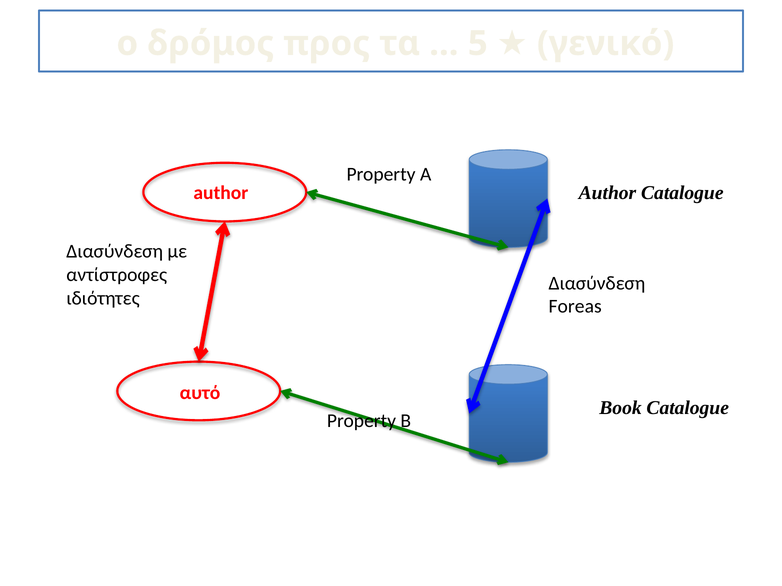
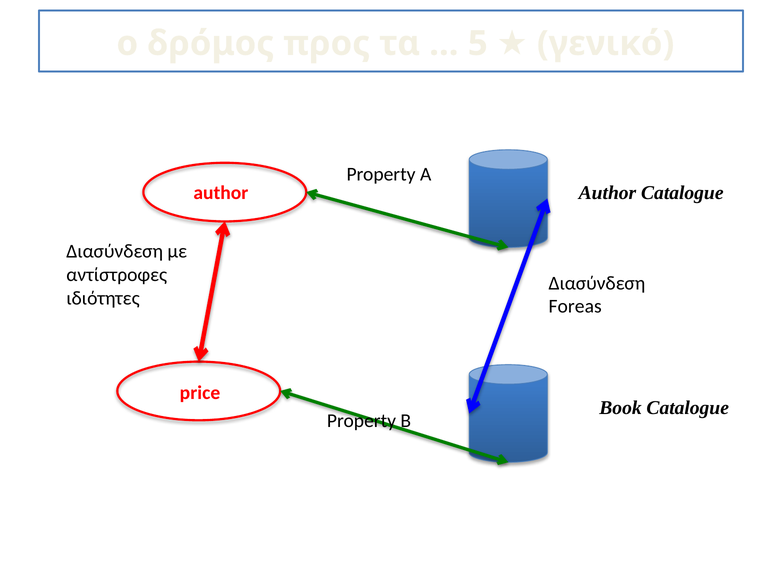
αυτό: αυτό -> price (200, 393)
